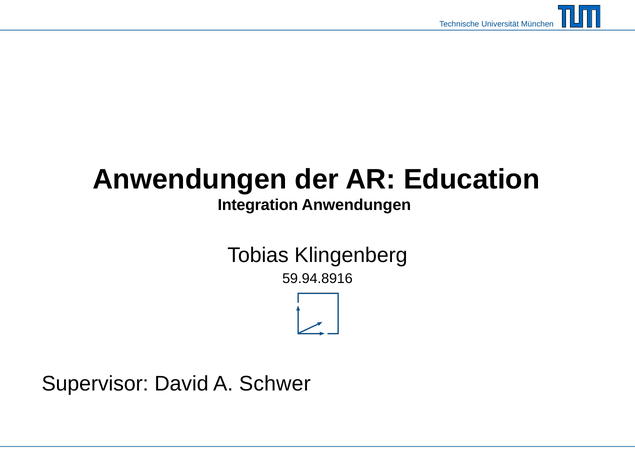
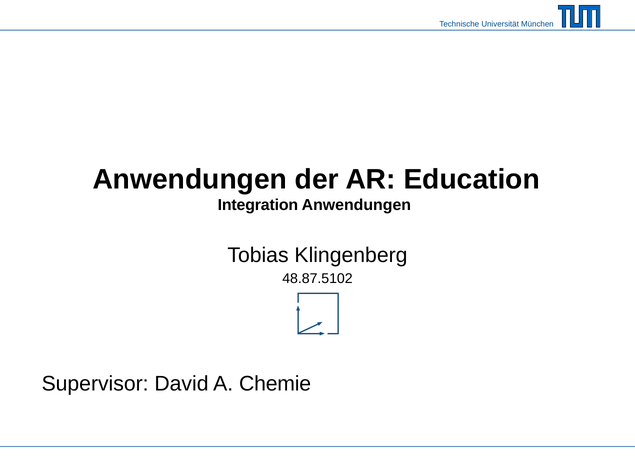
59.94.8916: 59.94.8916 -> 48.87.5102 (317, 279)
Schwer: Schwer -> Chemie (275, 384)
